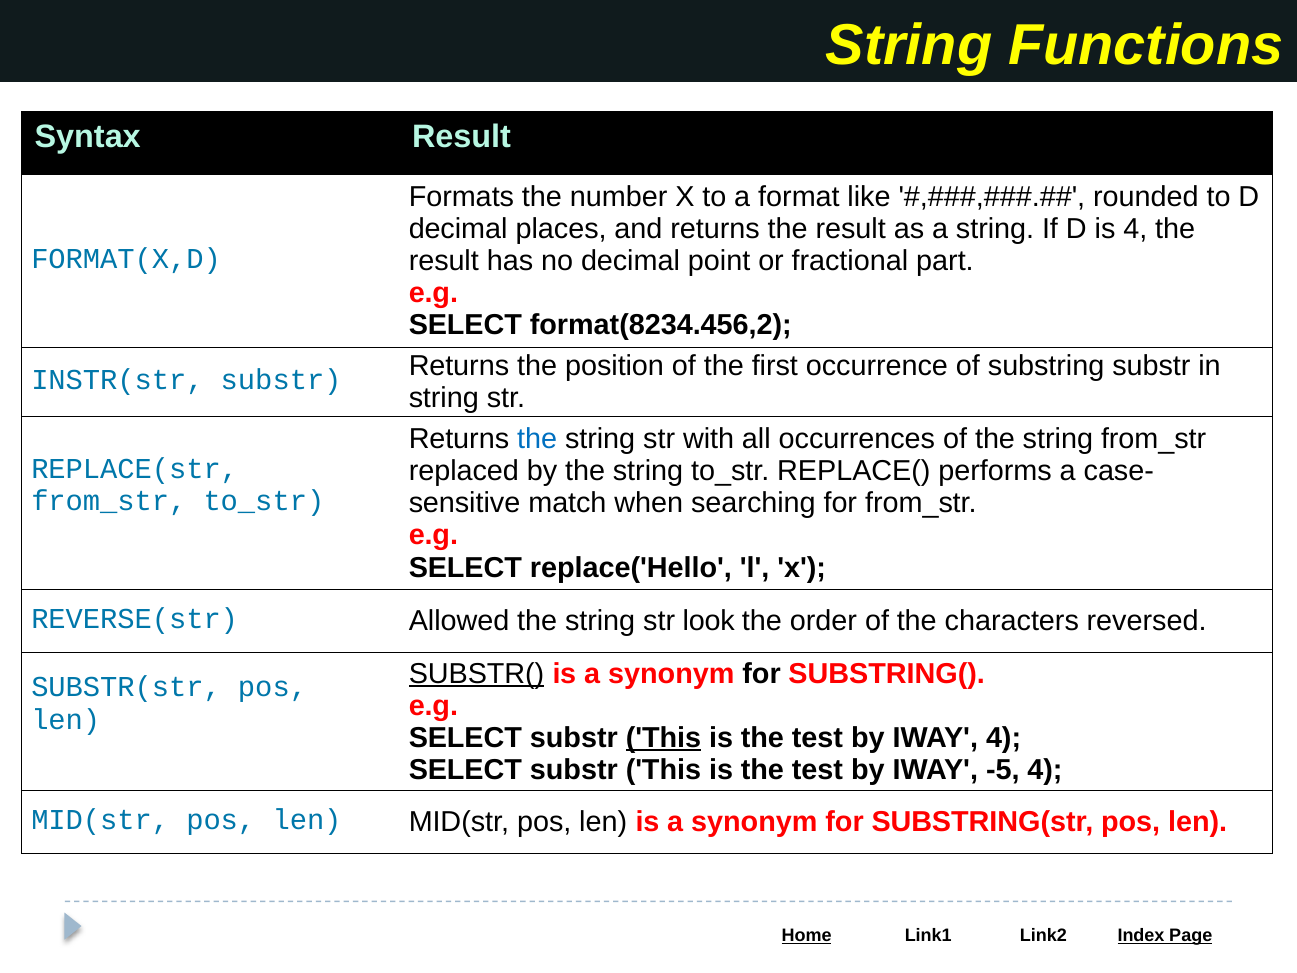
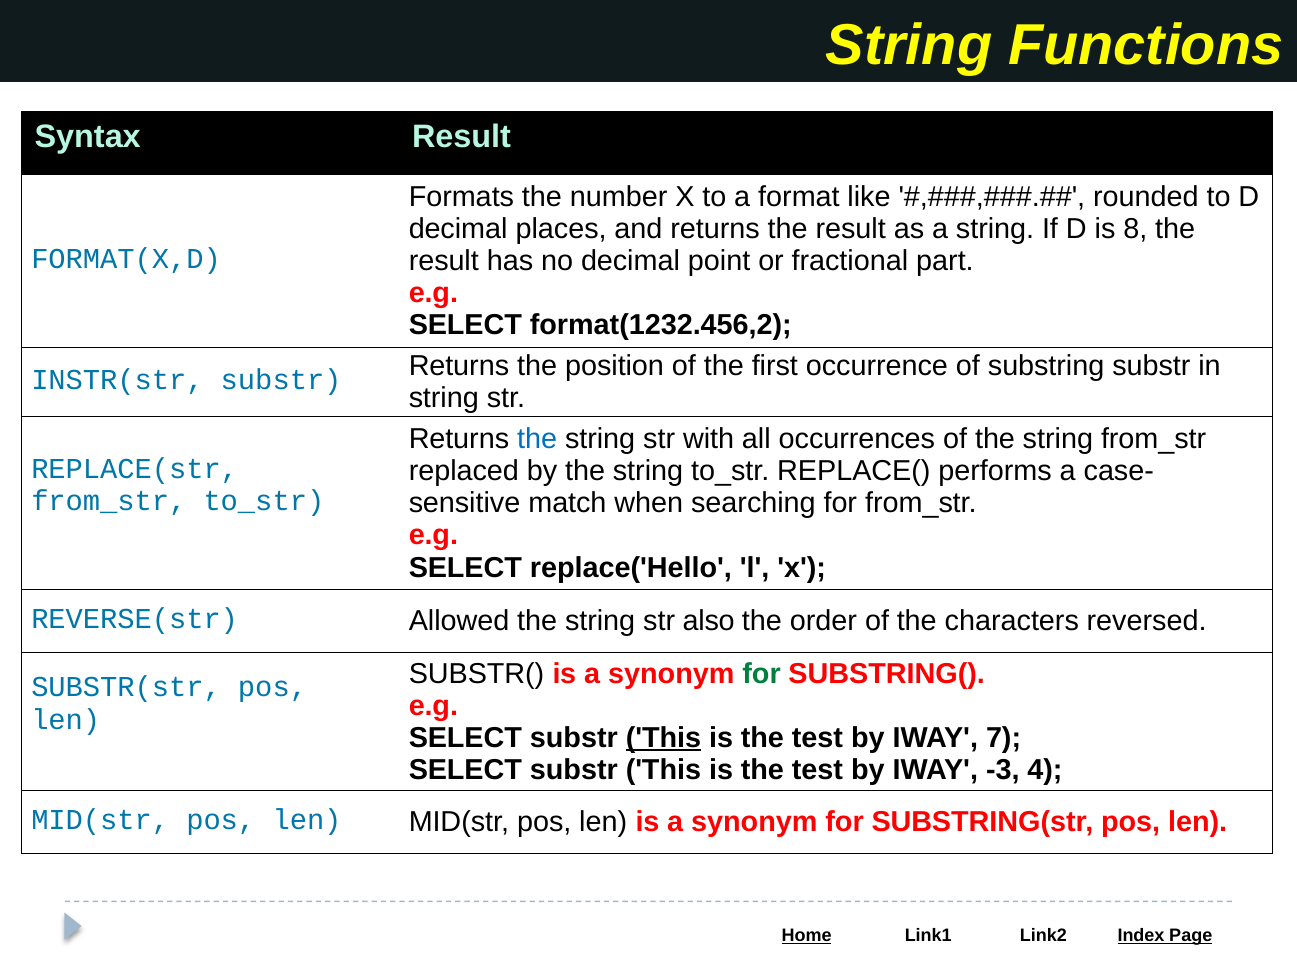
is 4: 4 -> 8 (1135, 229)
format(8234.456,2: format(8234.456,2 -> format(1232.456,2 (661, 325)
look: look -> also (709, 621)
SUBSTR( underline: present -> none (477, 674)
for colour: black -> green (761, 674)
IWAY 4: 4 -> 7 (1004, 738)
-5: -5 -> -3 (1003, 770)
